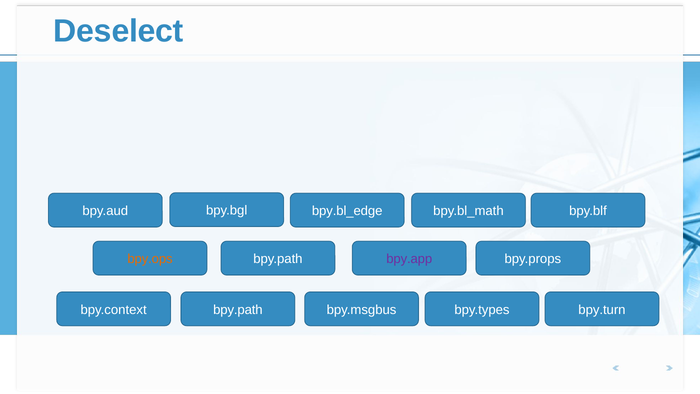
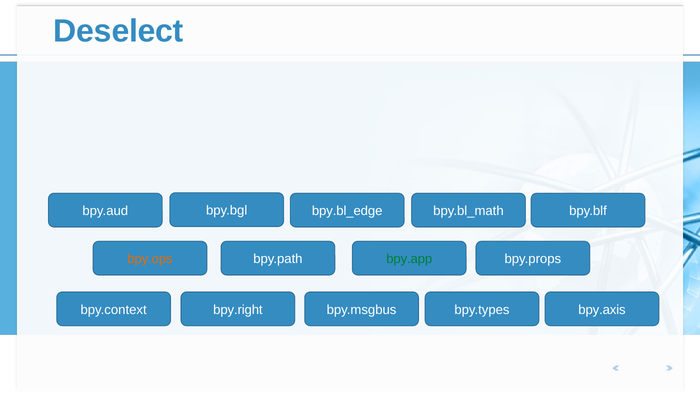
bpy.app colour: purple -> green (409, 259)
bpy.context bpy.path: bpy.path -> bpy.right (238, 310)
bpy.turn: bpy.turn -> bpy.axis (602, 310)
